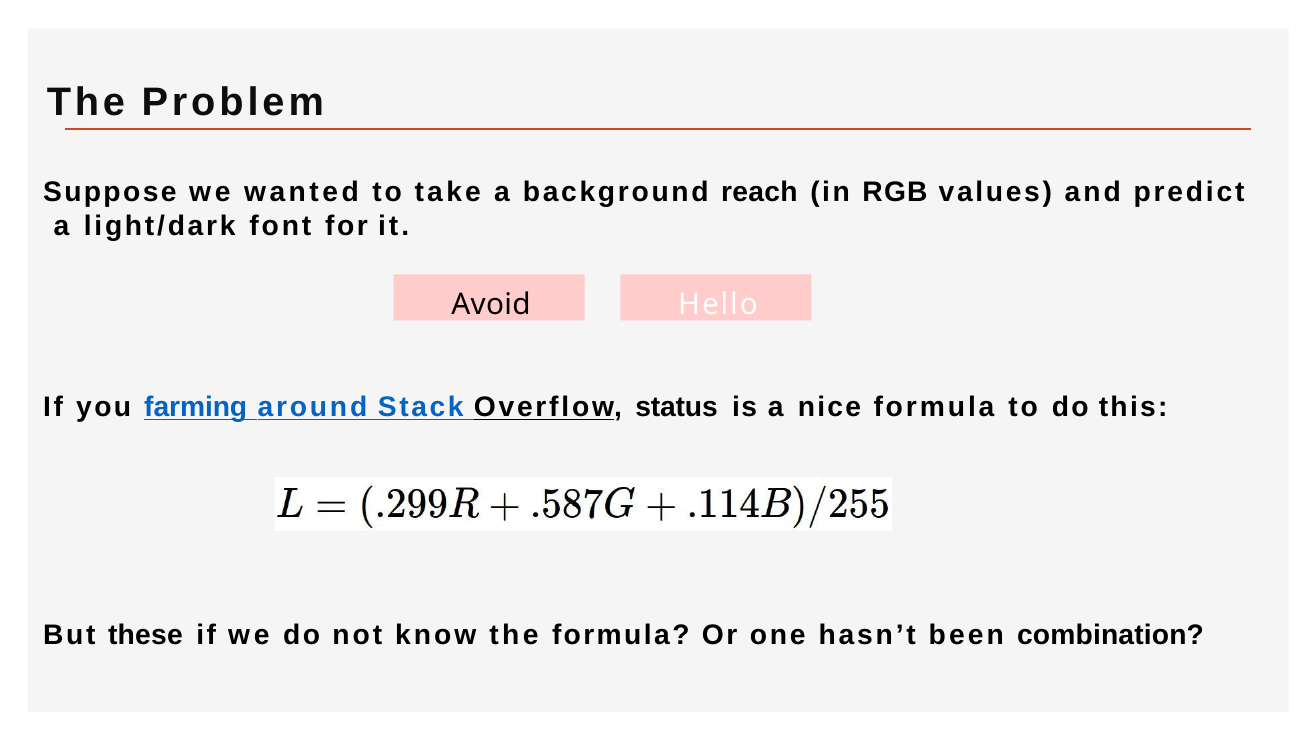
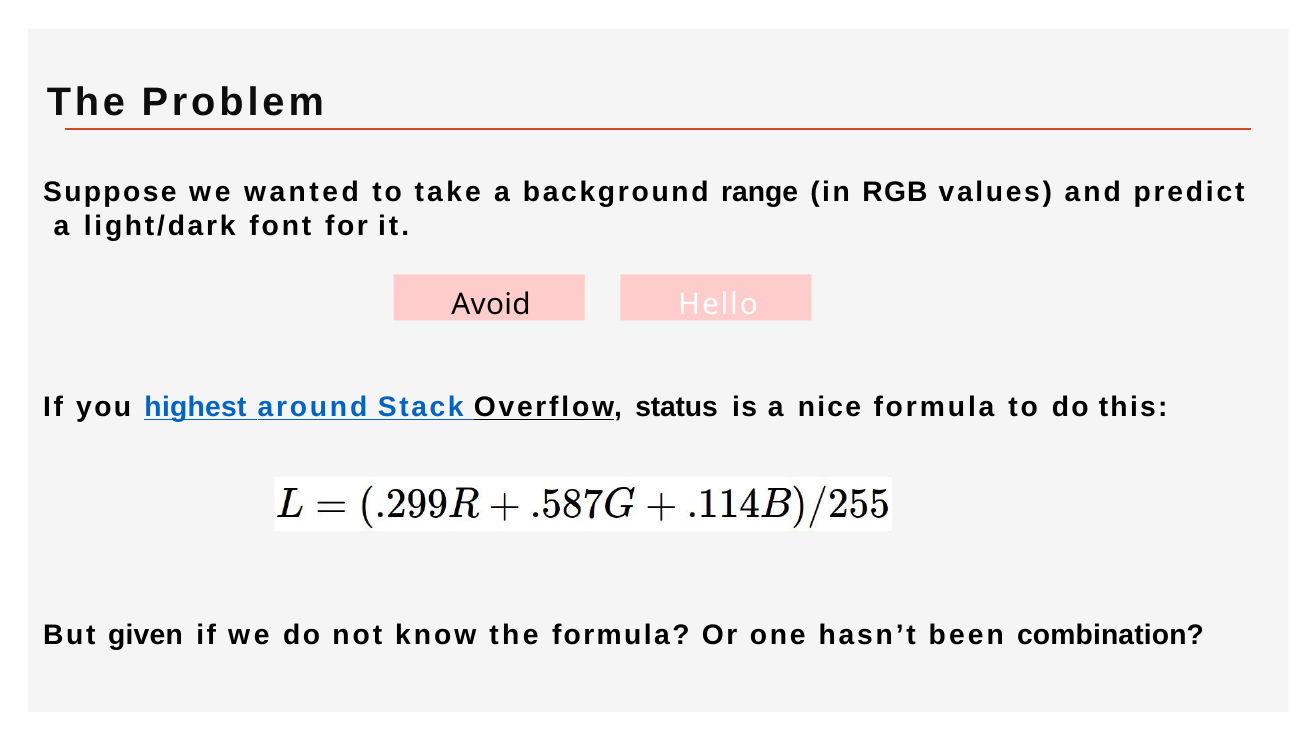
reach: reach -> range (760, 193)
farming: farming -> highest (196, 407)
these: these -> given (145, 635)
